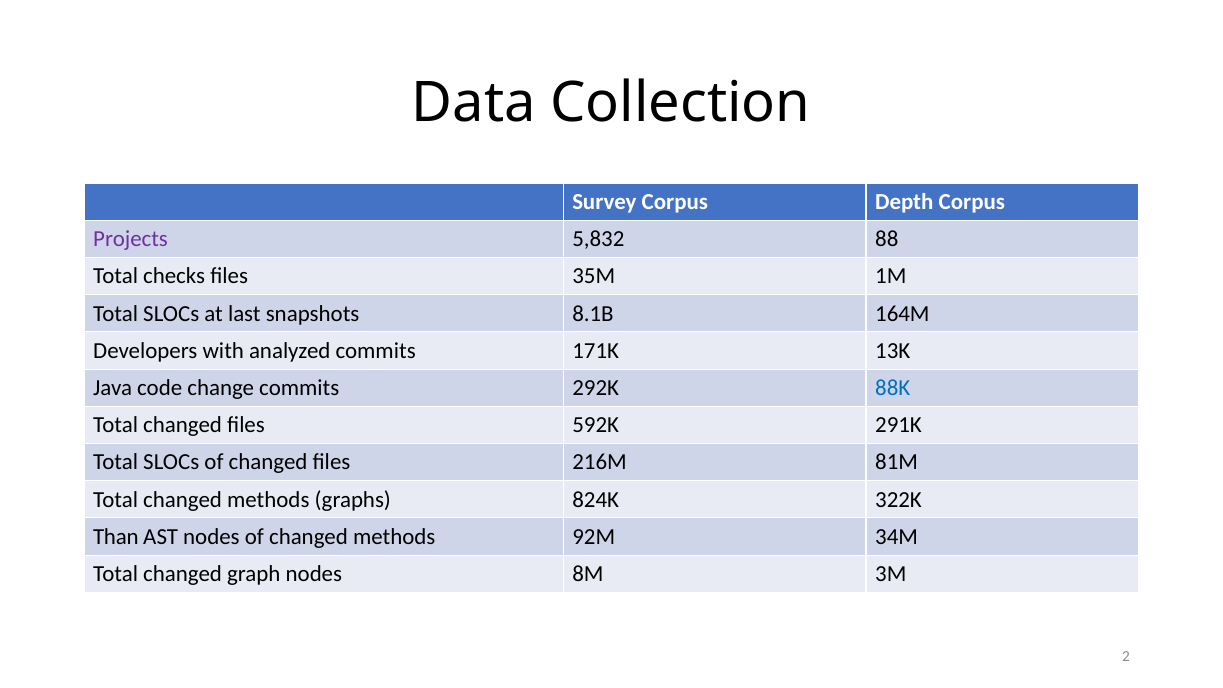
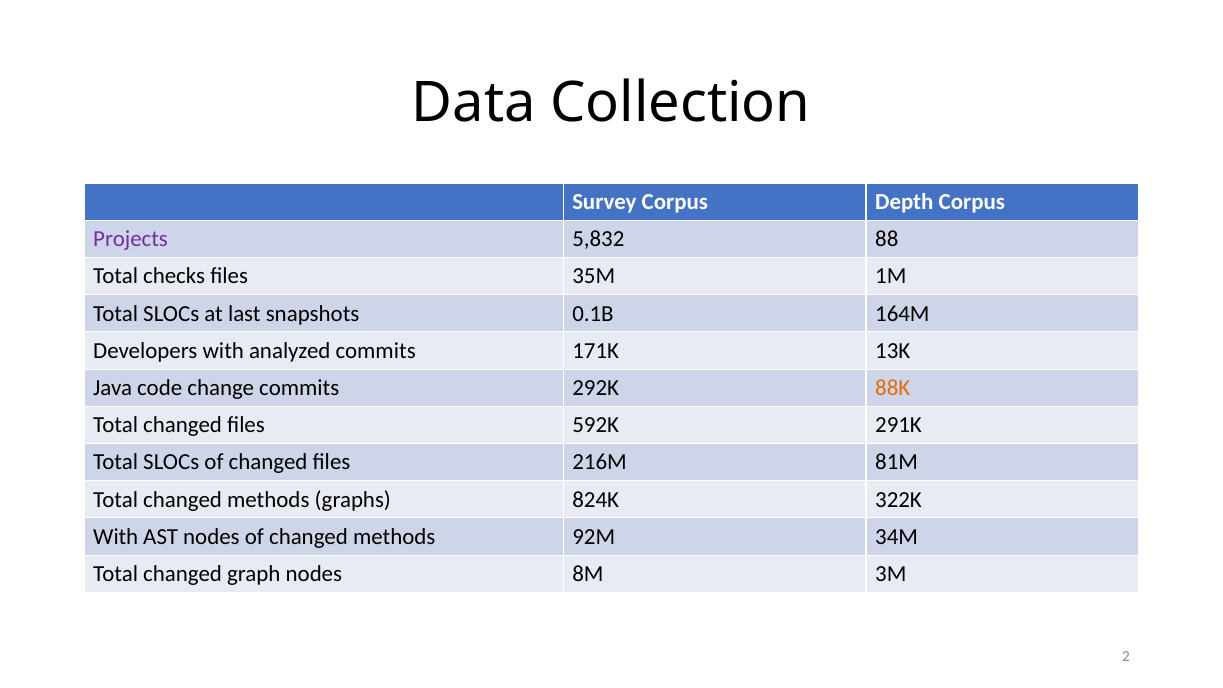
8.1B: 8.1B -> 0.1B (593, 314)
88K colour: blue -> orange (893, 388)
Than: Than -> With (116, 537)
